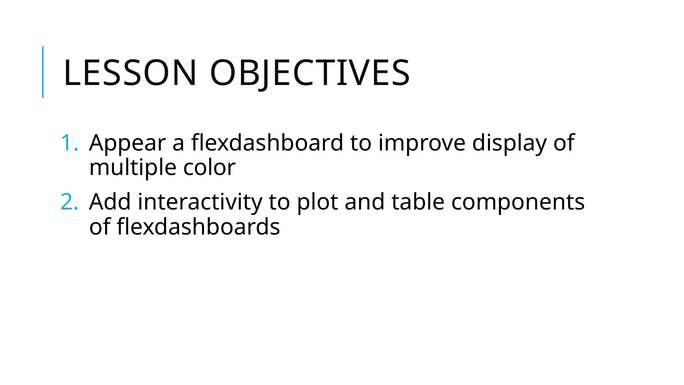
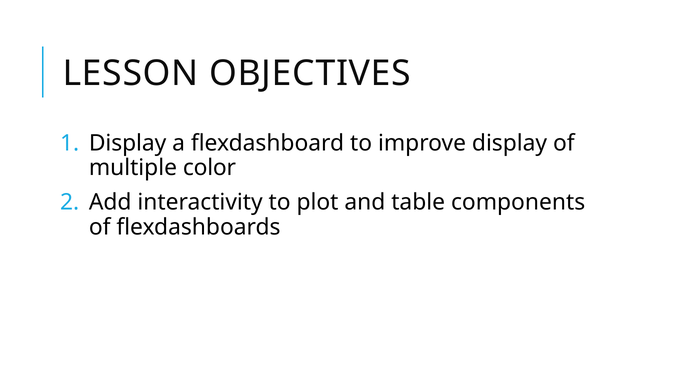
Appear: Appear -> Display (128, 143)
